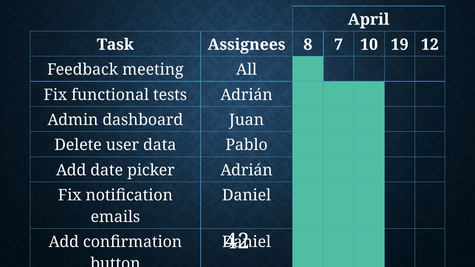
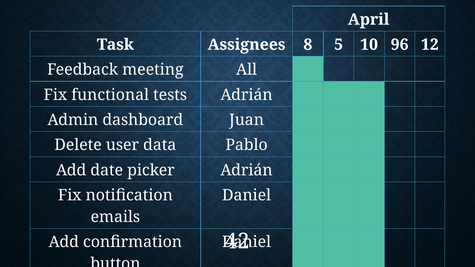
7: 7 -> 5 (339, 45)
19: 19 -> 96 (400, 45)
